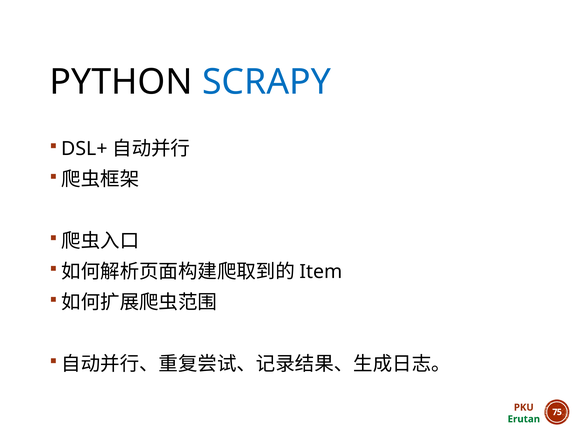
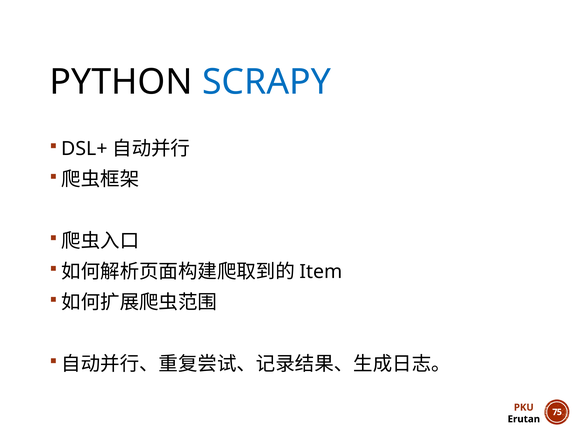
Erutan colour: green -> black (524, 419)
